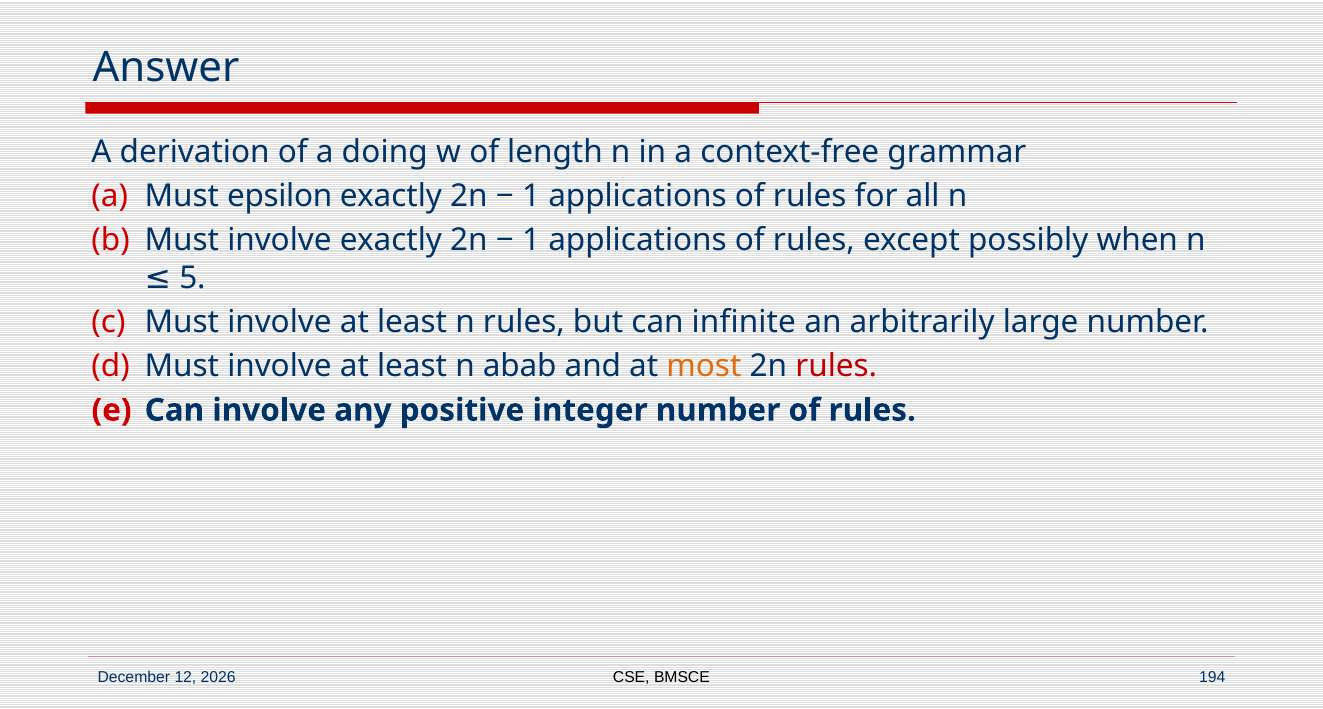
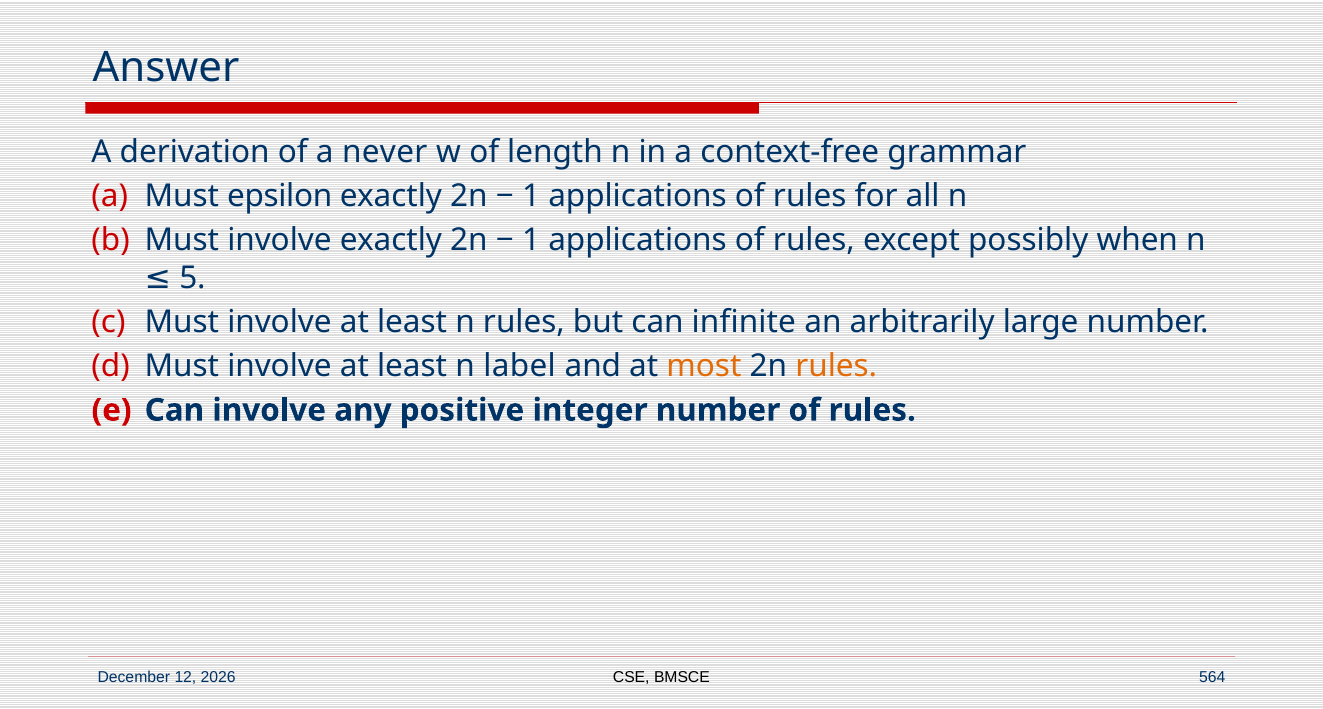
doing: doing -> never (385, 152)
abab: abab -> label (520, 366)
rules colour: red -> orange (836, 366)
194: 194 -> 564 (1212, 677)
